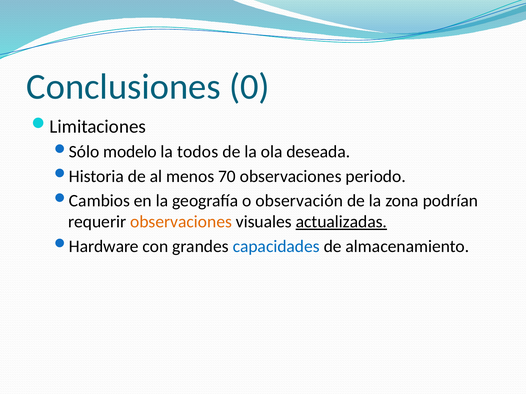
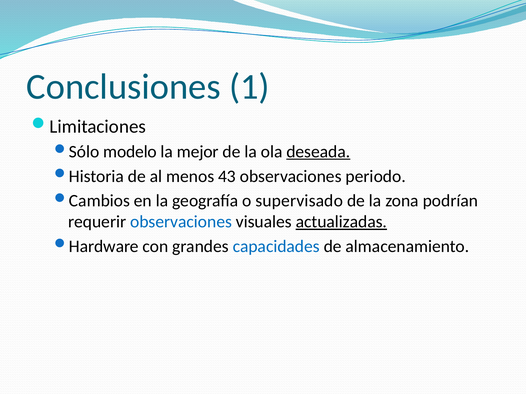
0: 0 -> 1 (249, 87)
todos: todos -> mejor (198, 152)
deseada underline: none -> present (318, 152)
70: 70 -> 43 (227, 176)
observación: observación -> supervisado (299, 201)
observaciones colour: orange -> blue (181, 222)
